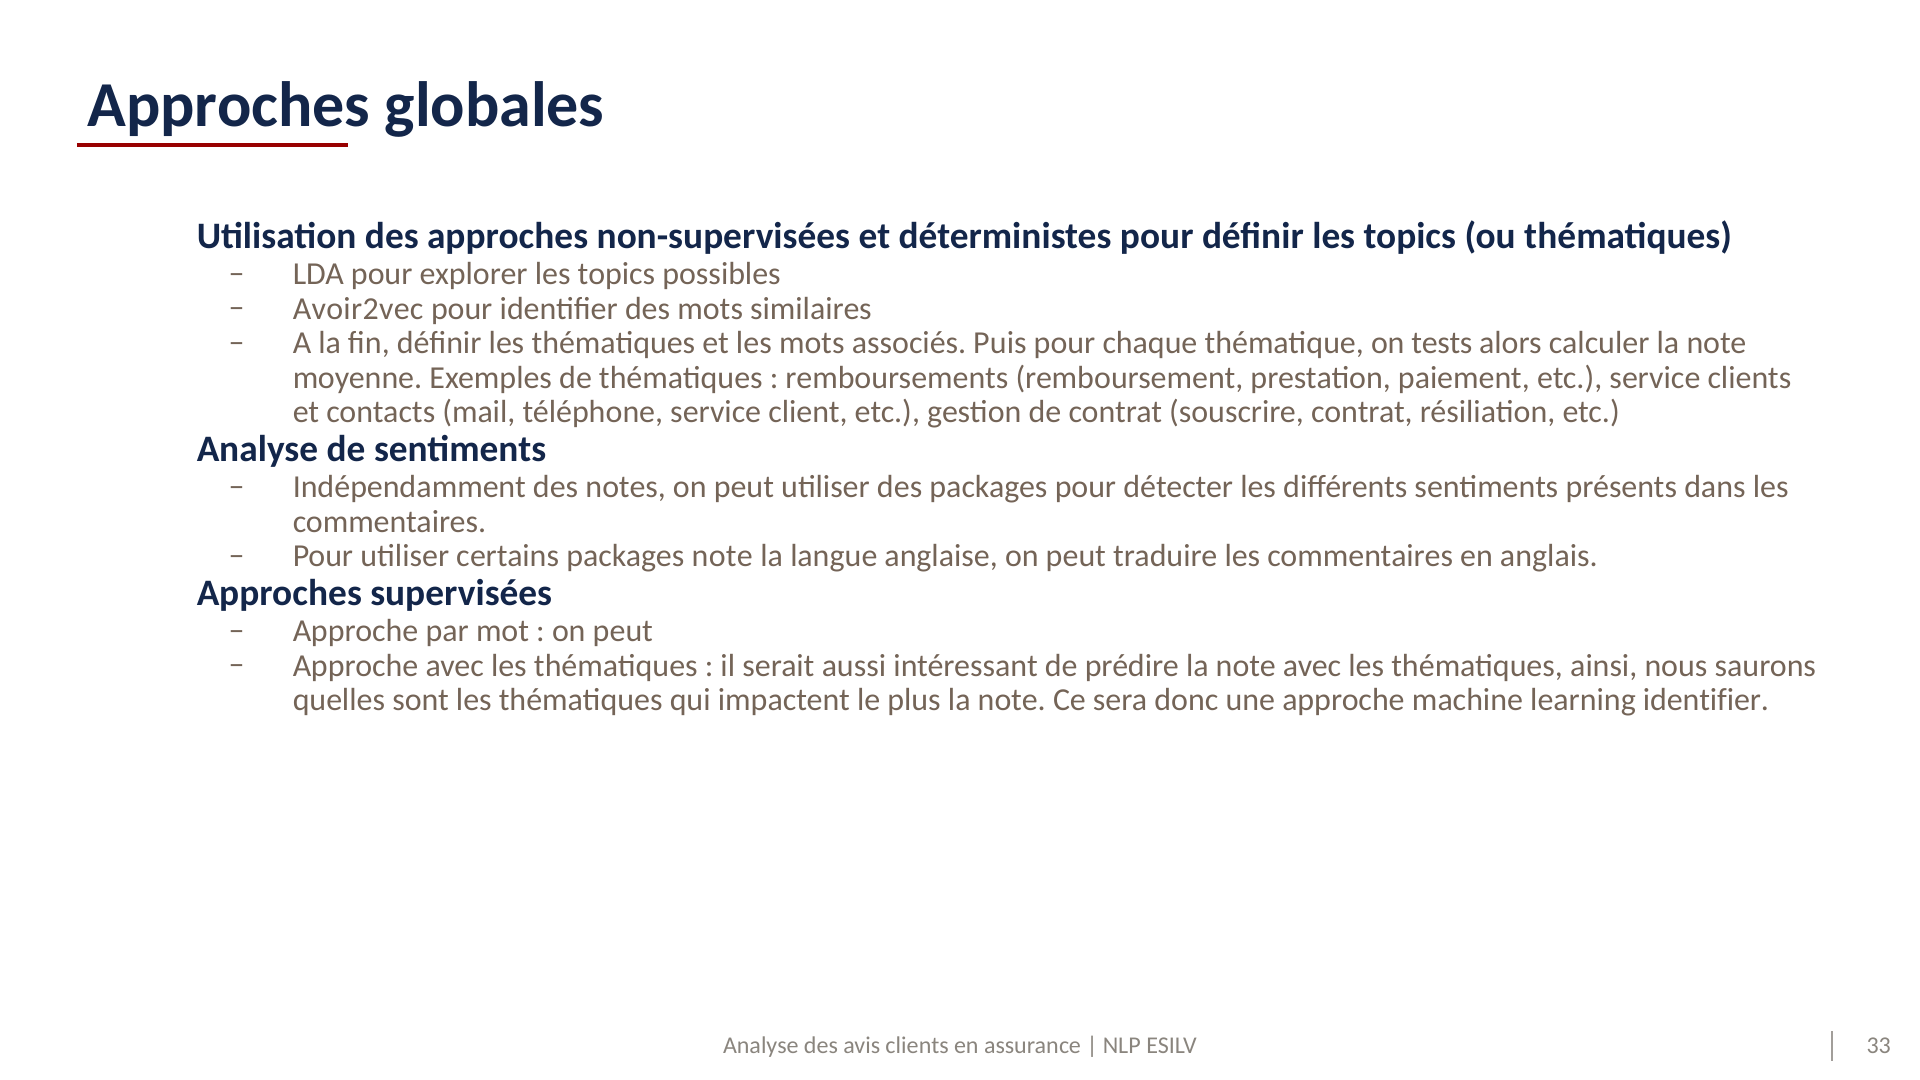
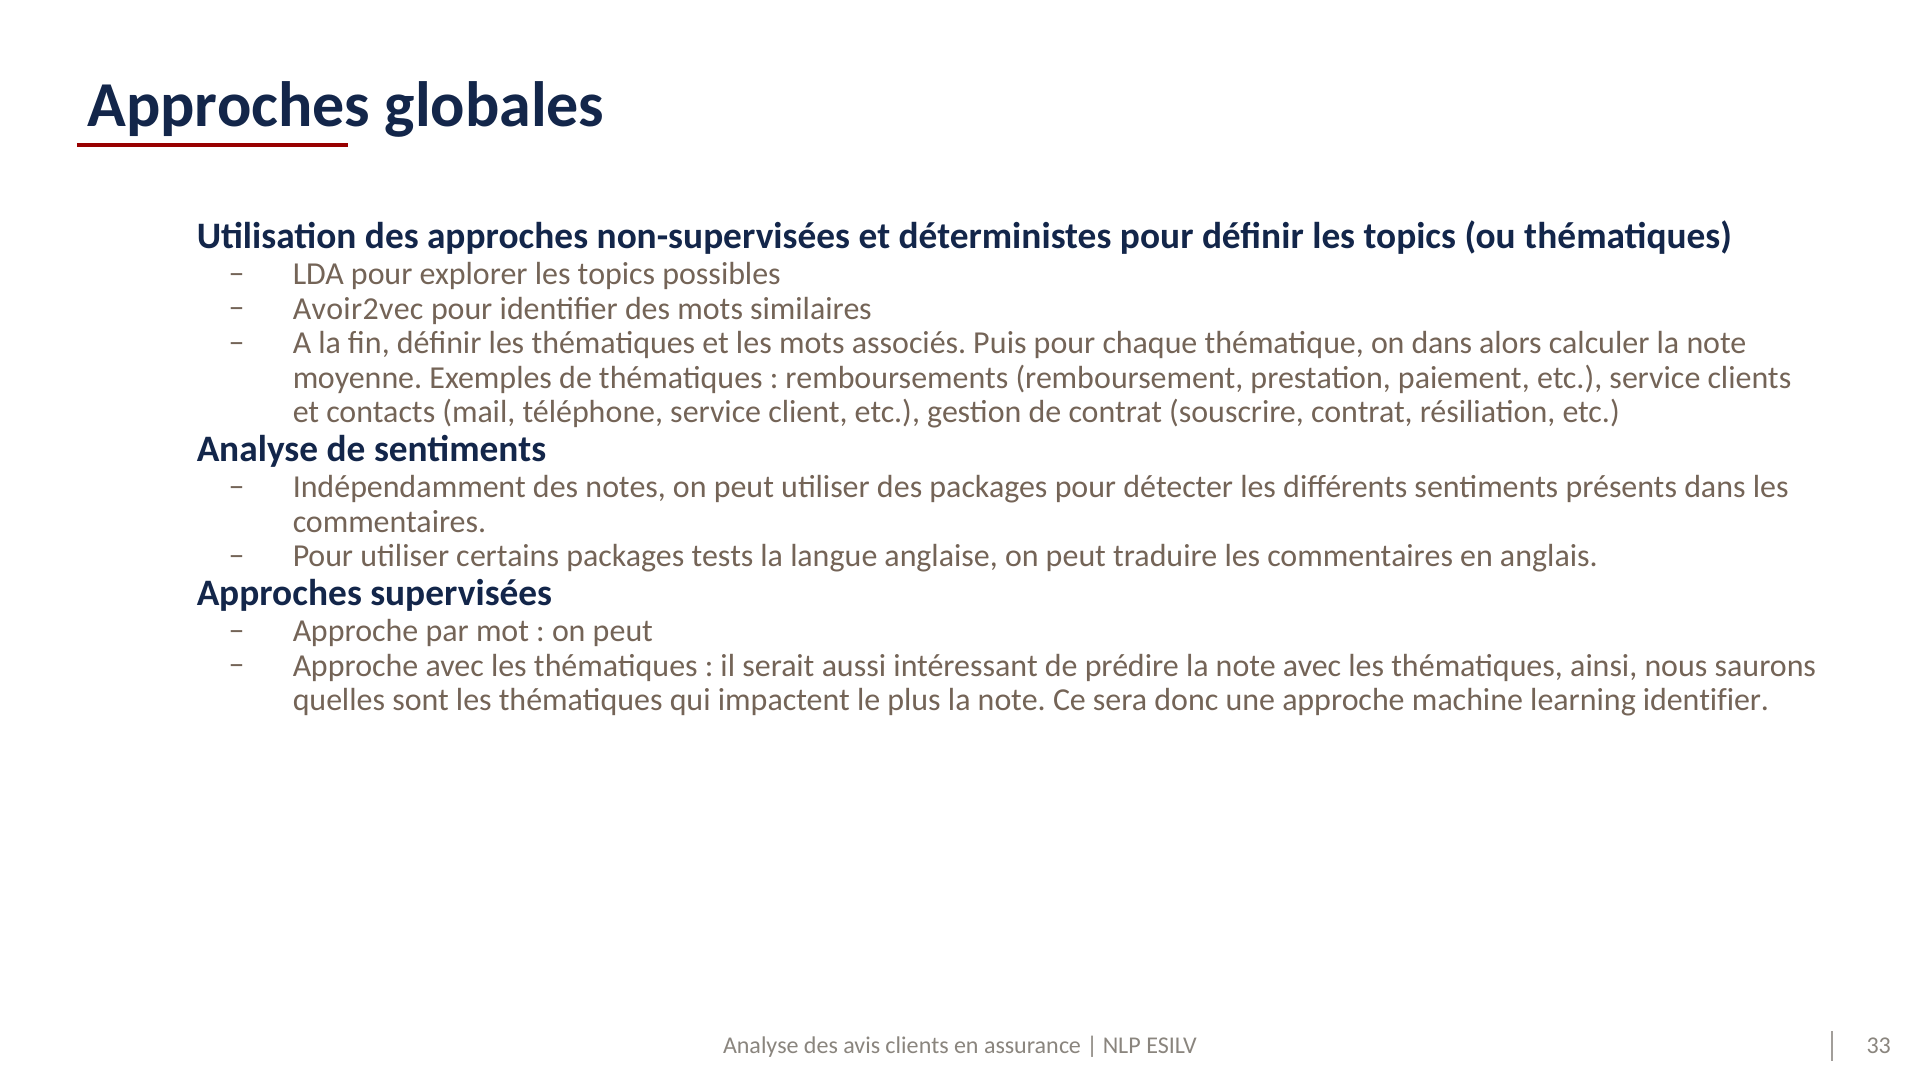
on tests: tests -> dans (1442, 343)
packages note: note -> tests (722, 556)
